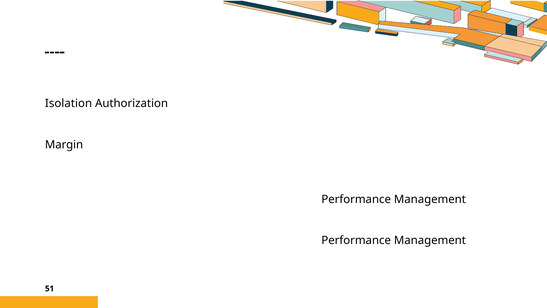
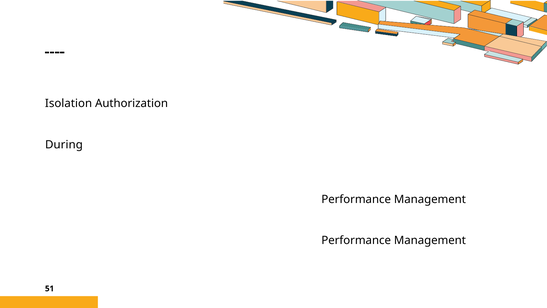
Margin: Margin -> During (64, 144)
